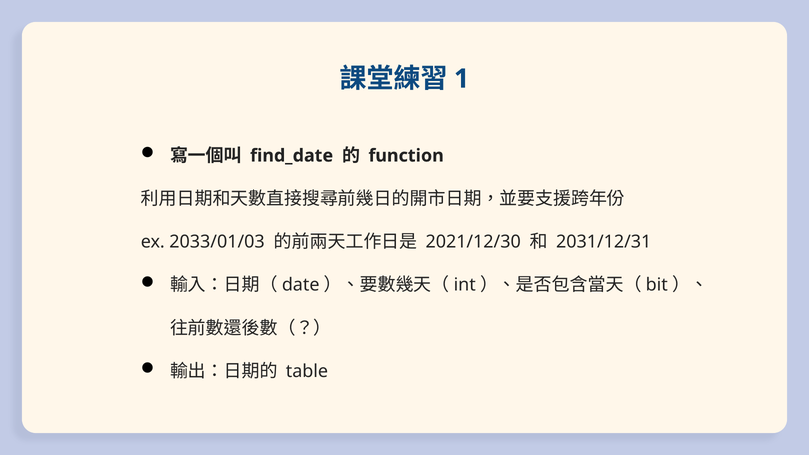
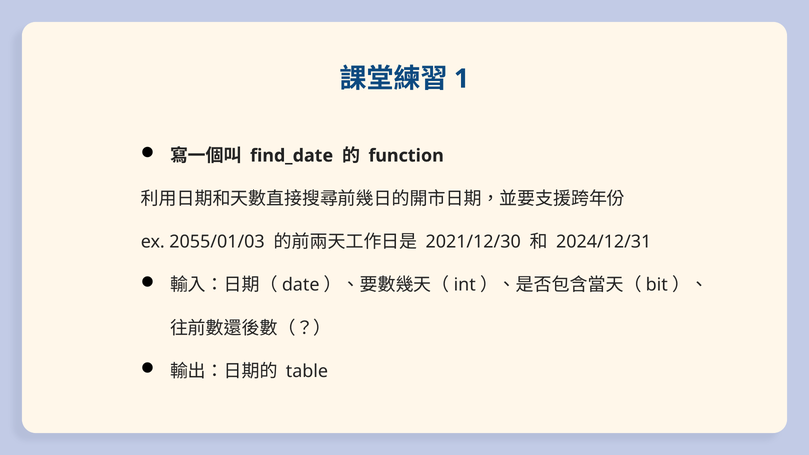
2033/01/03: 2033/01/03 -> 2055/01/03 (217, 242)
2031/12/31: 2031/12/31 -> 2024/12/31 (604, 242)
